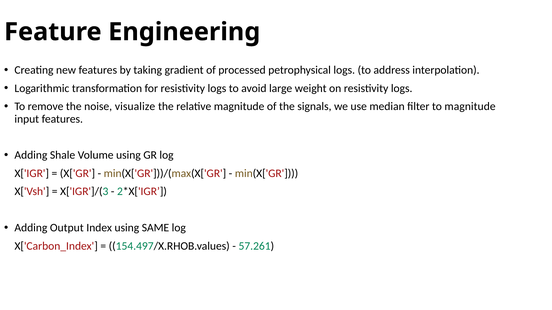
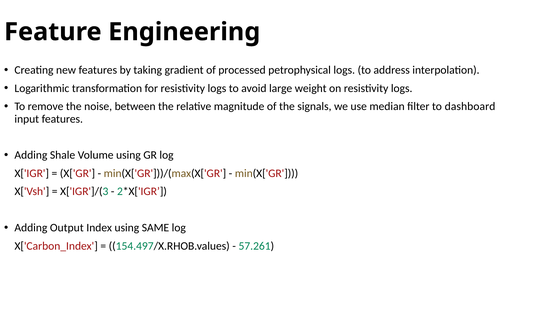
visualize: visualize -> between (135, 107)
to magnitude: magnitude -> dashboard (470, 107)
